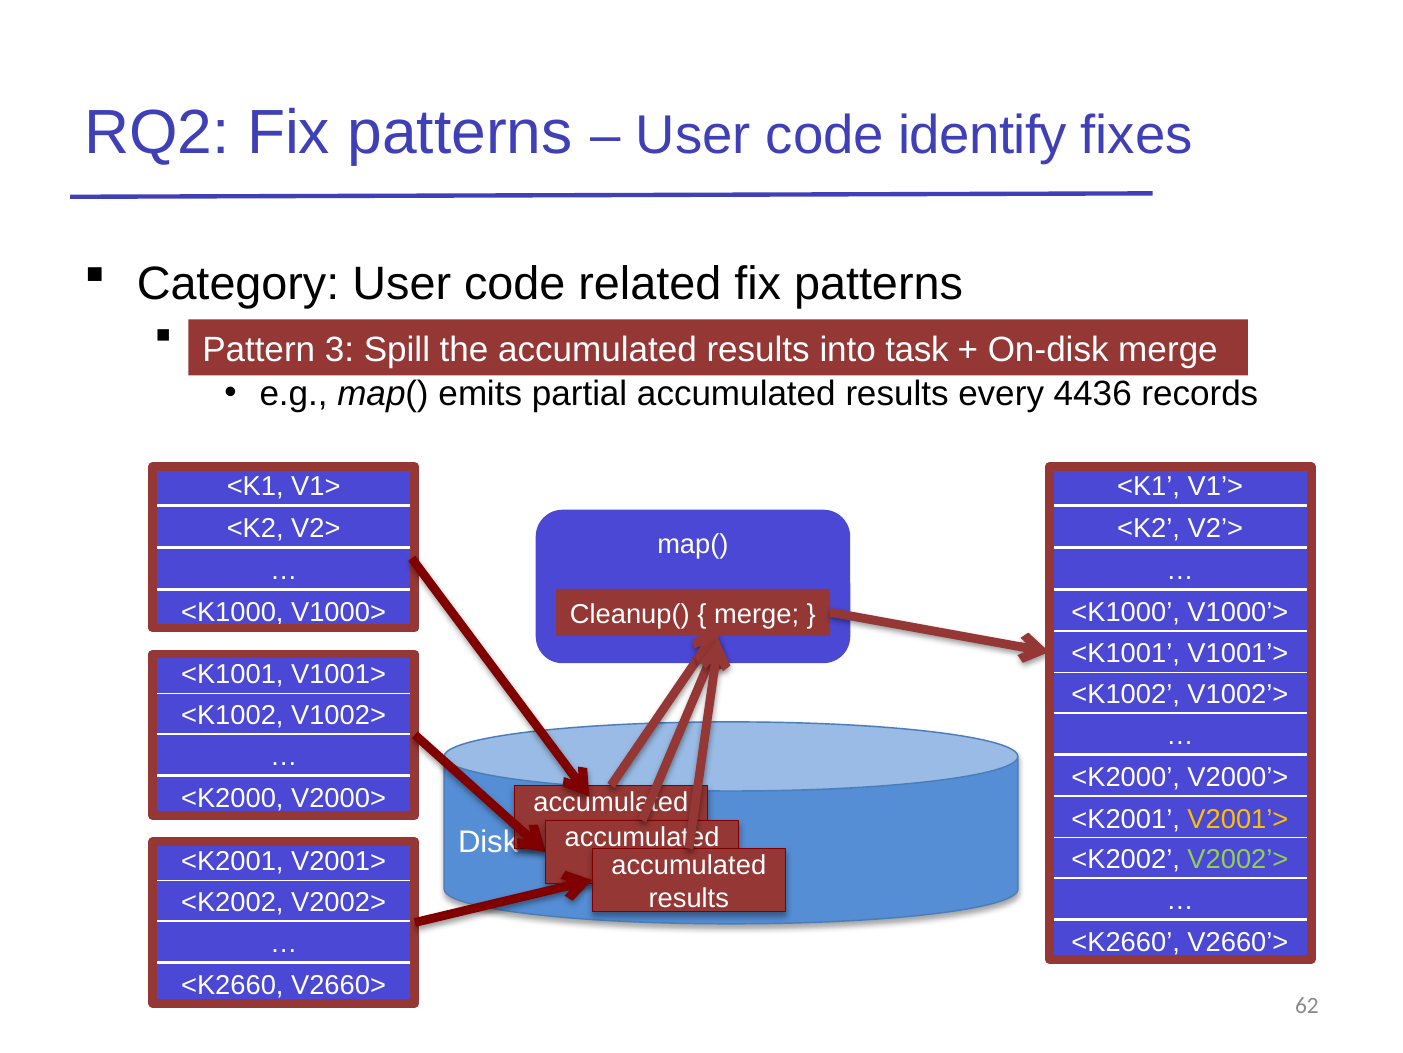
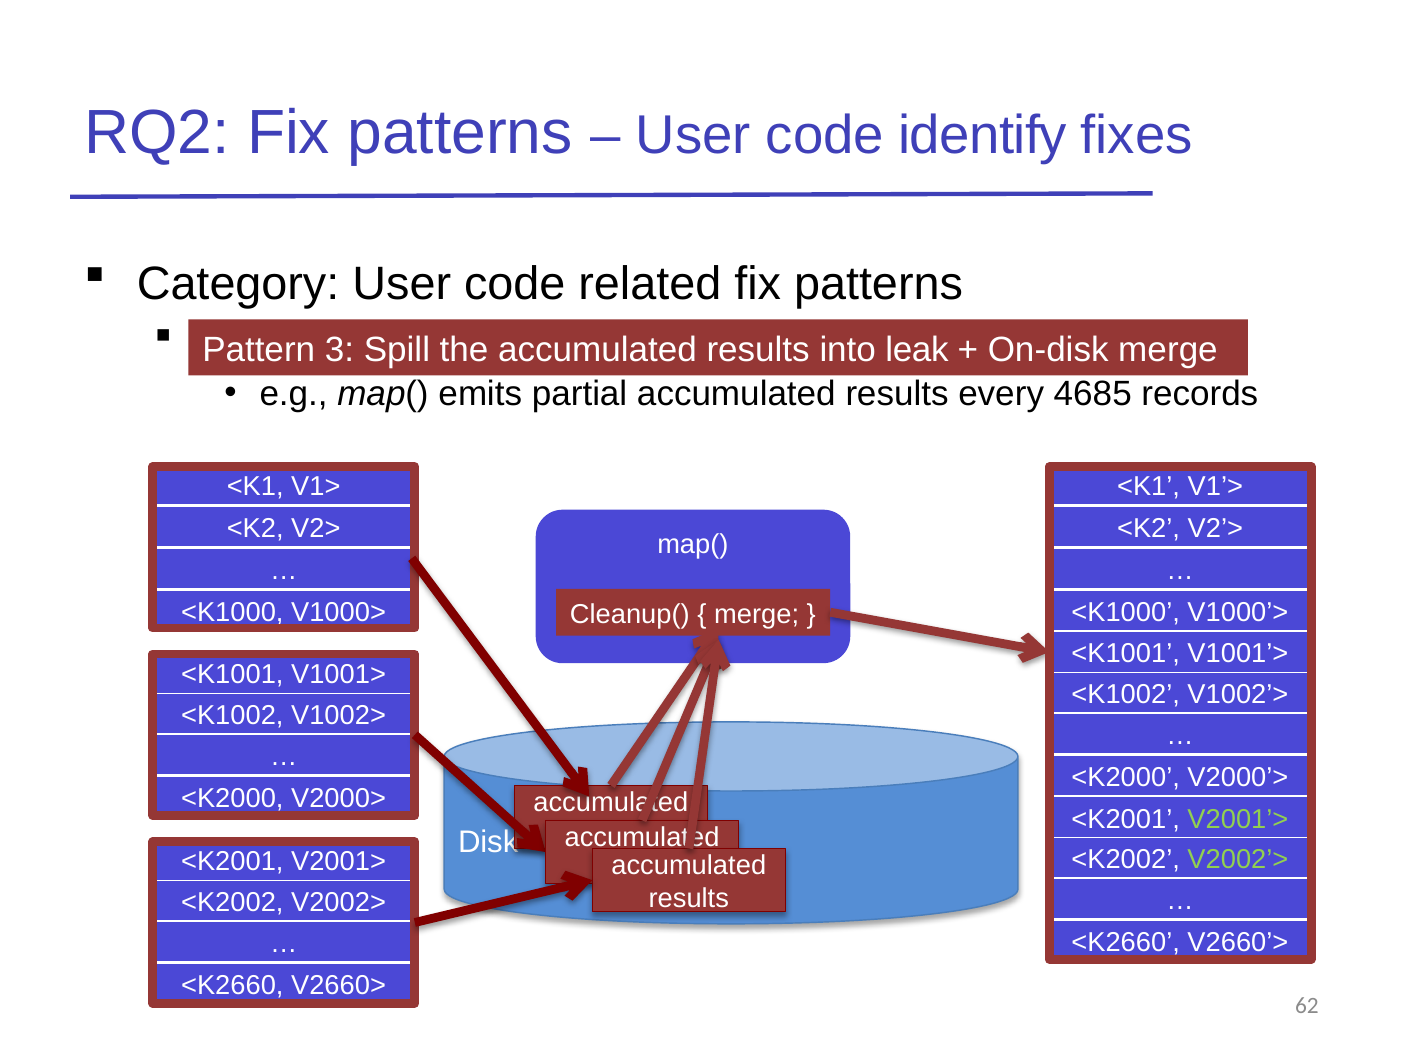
task: task -> leak (917, 350)
4436: 4436 -> 4685 (1093, 394)
V2001’> colour: yellow -> light green (1238, 818)
